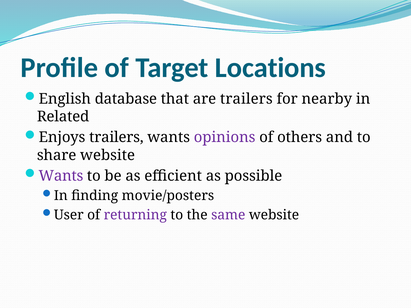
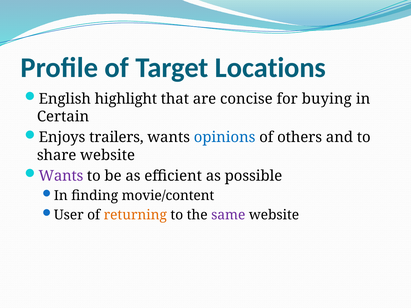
database: database -> highlight (126, 99)
are trailers: trailers -> concise (246, 99)
nearby: nearby -> buying (327, 99)
Related: Related -> Certain (63, 117)
opinions colour: purple -> blue (225, 138)
movie/posters: movie/posters -> movie/content (168, 196)
returning colour: purple -> orange (135, 215)
